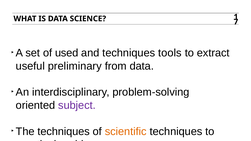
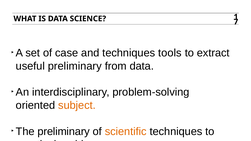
used: used -> case (67, 53)
subject colour: purple -> orange (77, 105)
The techniques: techniques -> preliminary (64, 131)
